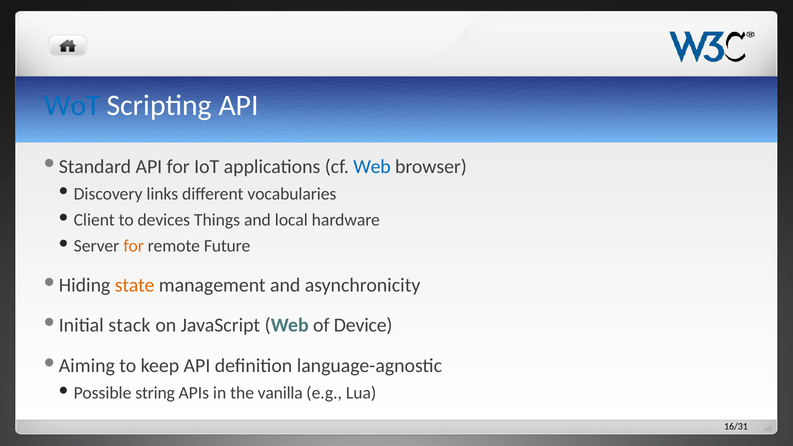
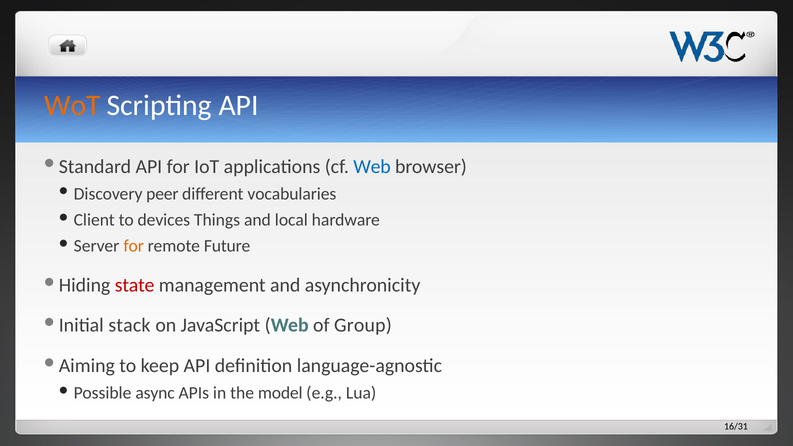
WoT colour: blue -> orange (73, 105)
links: links -> peer (162, 194)
state colour: orange -> red (135, 285)
Device: Device -> Group (363, 325)
string: string -> async (155, 393)
vanilla: vanilla -> model (280, 393)
